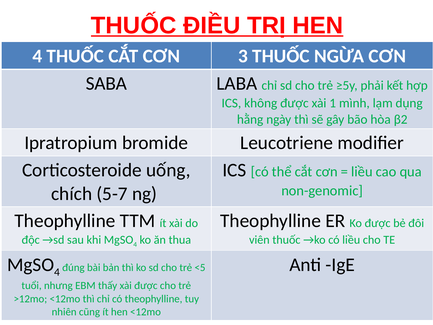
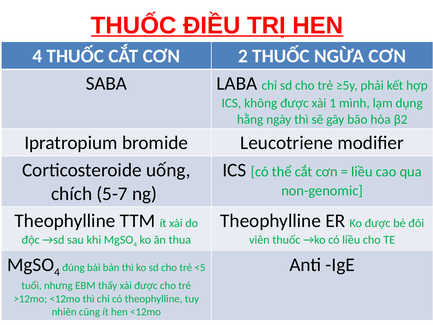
3: 3 -> 2 (243, 56)
